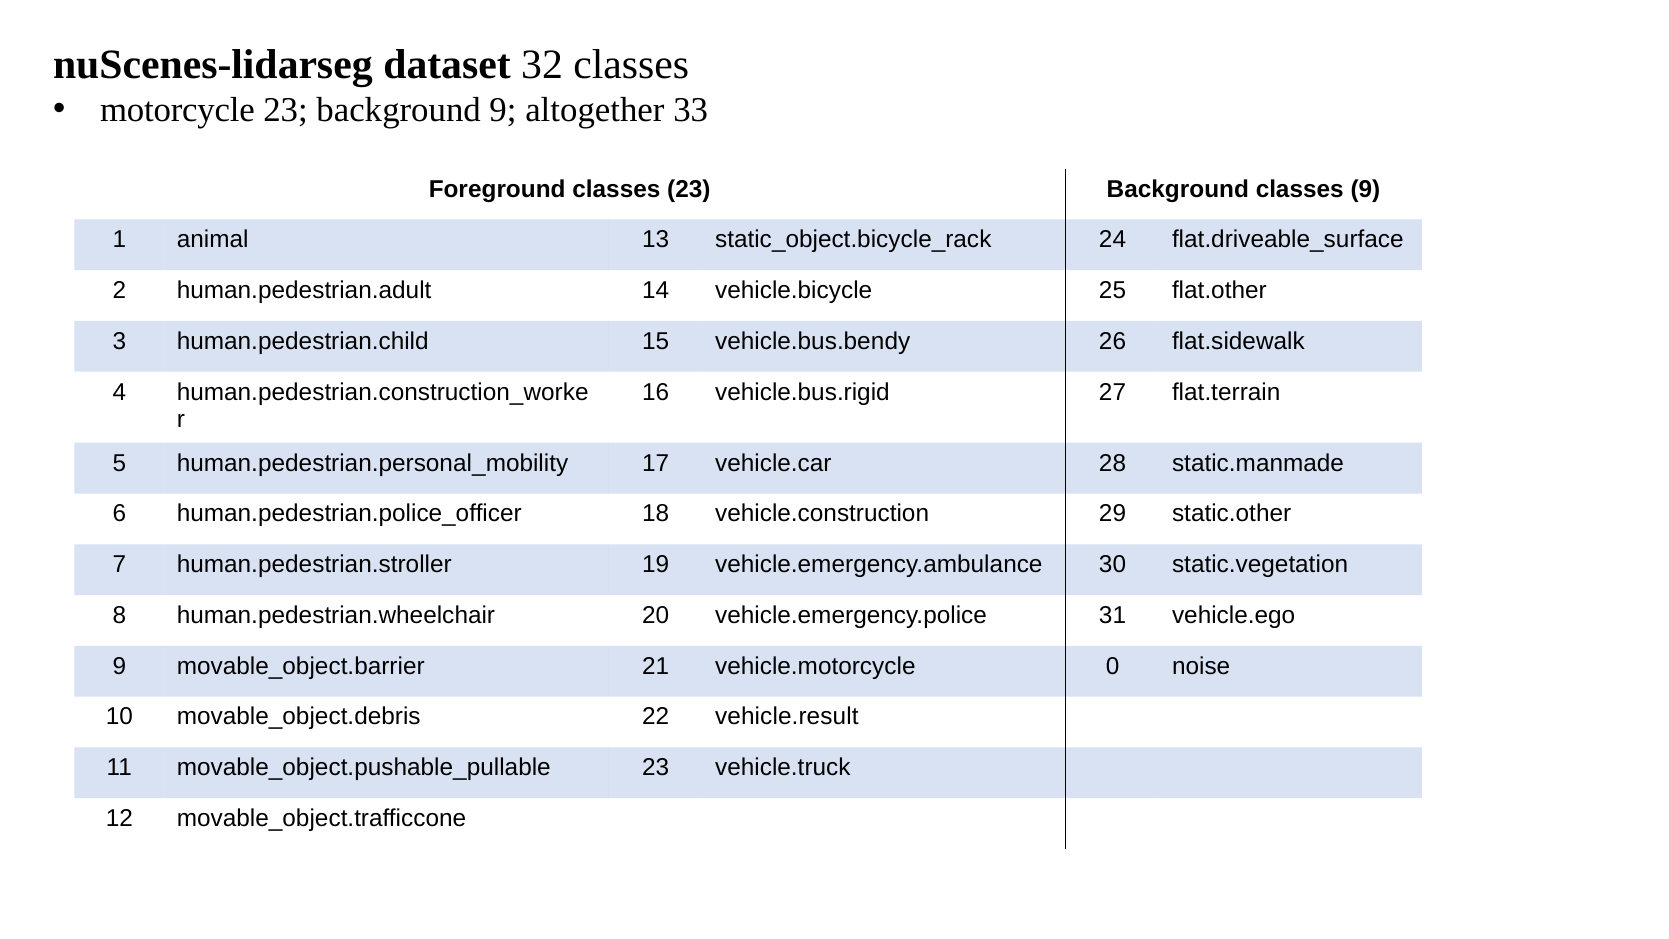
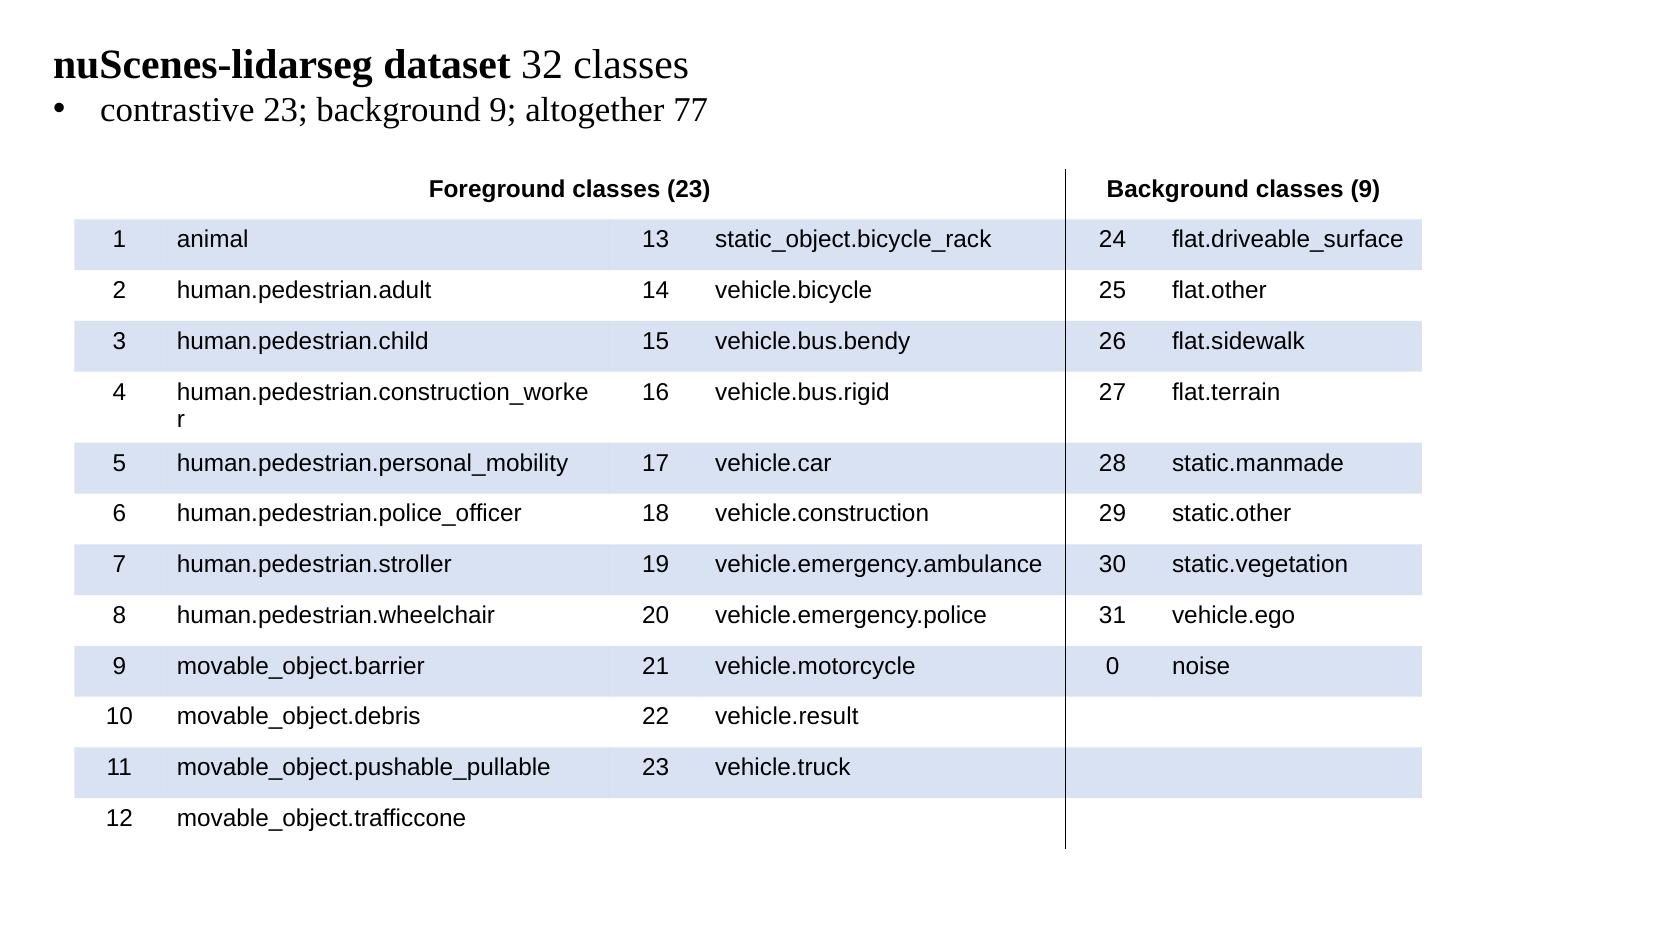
motorcycle: motorcycle -> contrastive (177, 110)
33: 33 -> 77 (691, 110)
